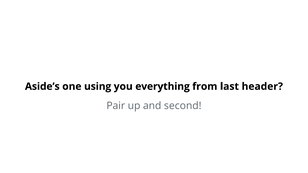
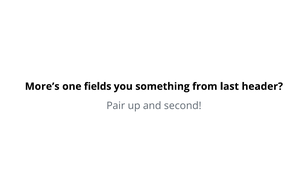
Aside’s: Aside’s -> More’s (42, 87)
using: using -> fields (98, 87)
everything: everything -> something (163, 87)
